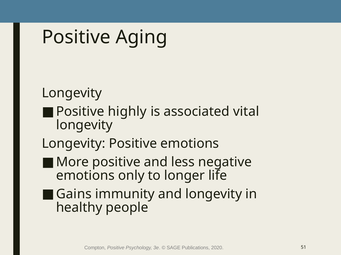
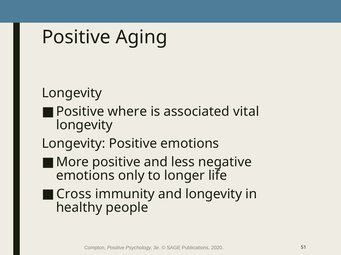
highly: highly -> where (127, 112)
Gains: Gains -> Cross (74, 195)
